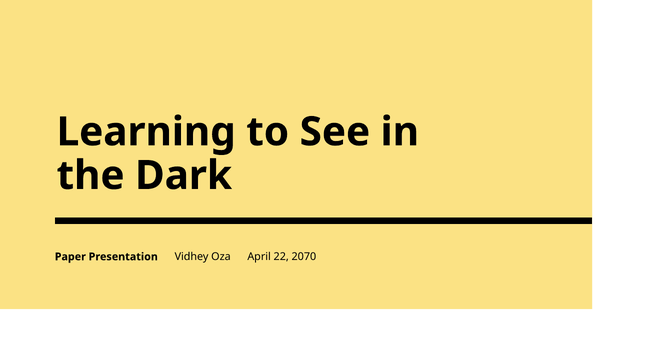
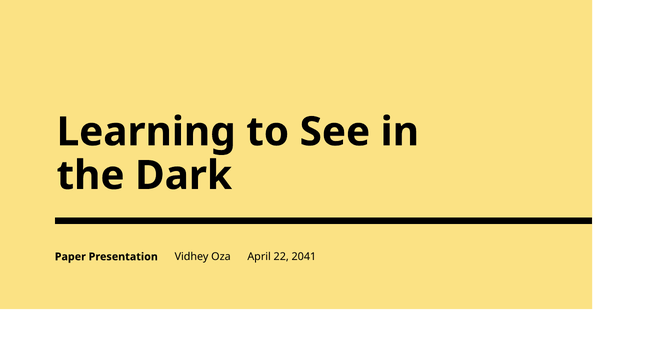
2070: 2070 -> 2041 (304, 257)
